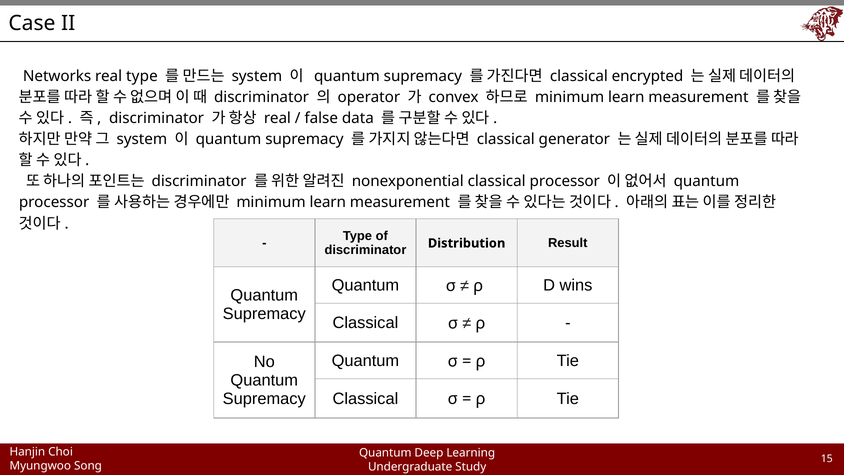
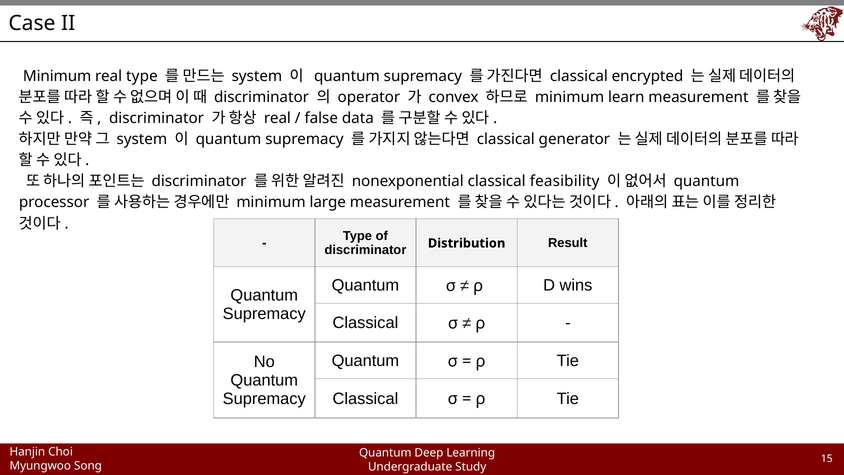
Networks: Networks -> Minimum (57, 76)
classical processor: processor -> feasibility (565, 181)
learn: learn -> large (328, 202)
